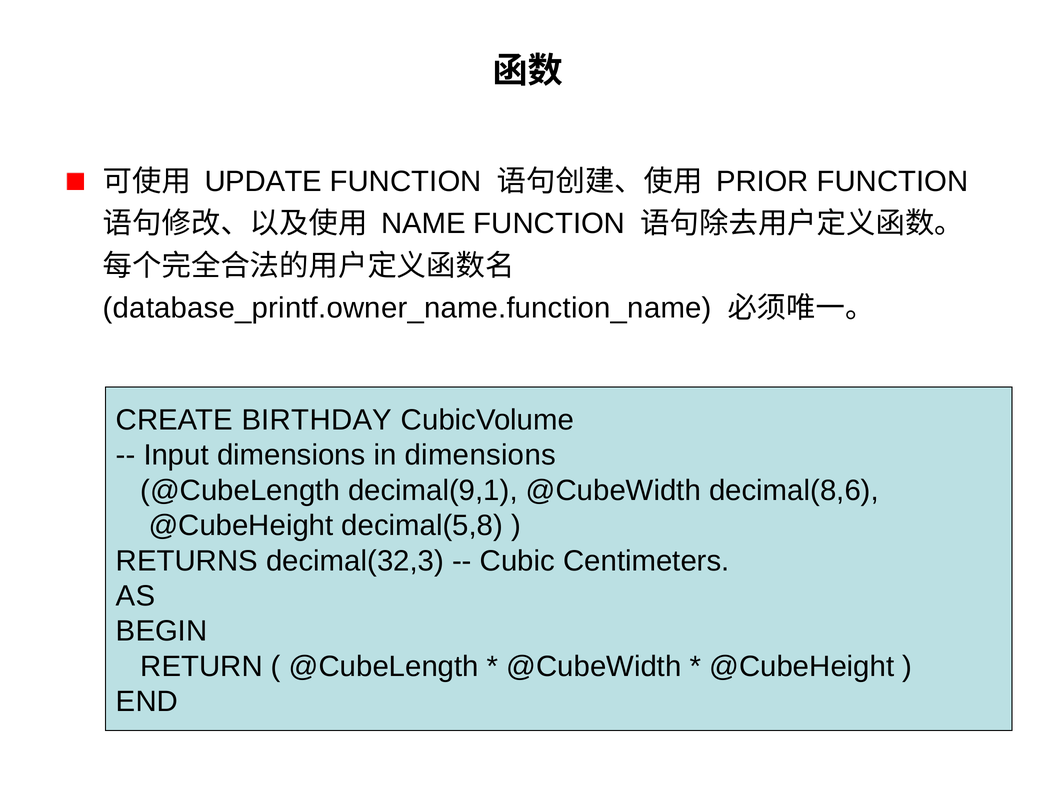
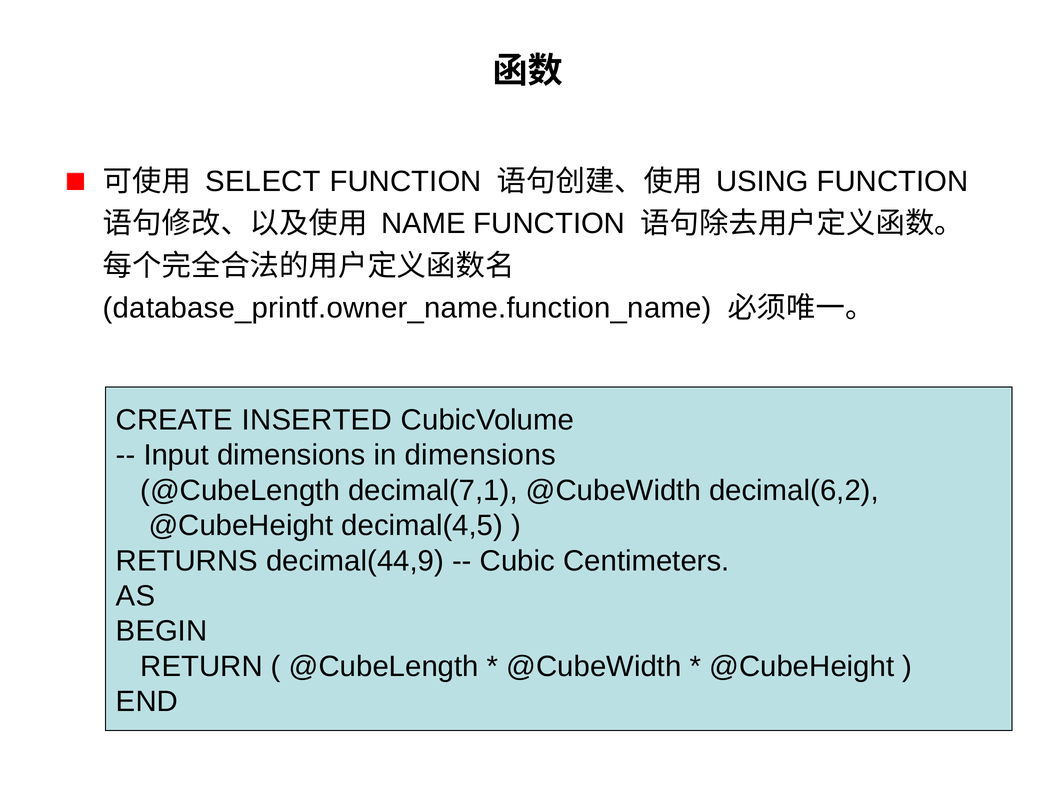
UPDATE: UPDATE -> SELECT (263, 182)
PRIOR: PRIOR -> USING (762, 182)
BIRTHDAY: BIRTHDAY -> INSERTED (317, 420)
decimal(9,1: decimal(9,1 -> decimal(7,1 (433, 490)
decimal(8,6: decimal(8,6 -> decimal(6,2 (794, 490)
decimal(5,8: decimal(5,8 -> decimal(4,5 (422, 526)
decimal(32,3: decimal(32,3 -> decimal(44,9 (355, 561)
